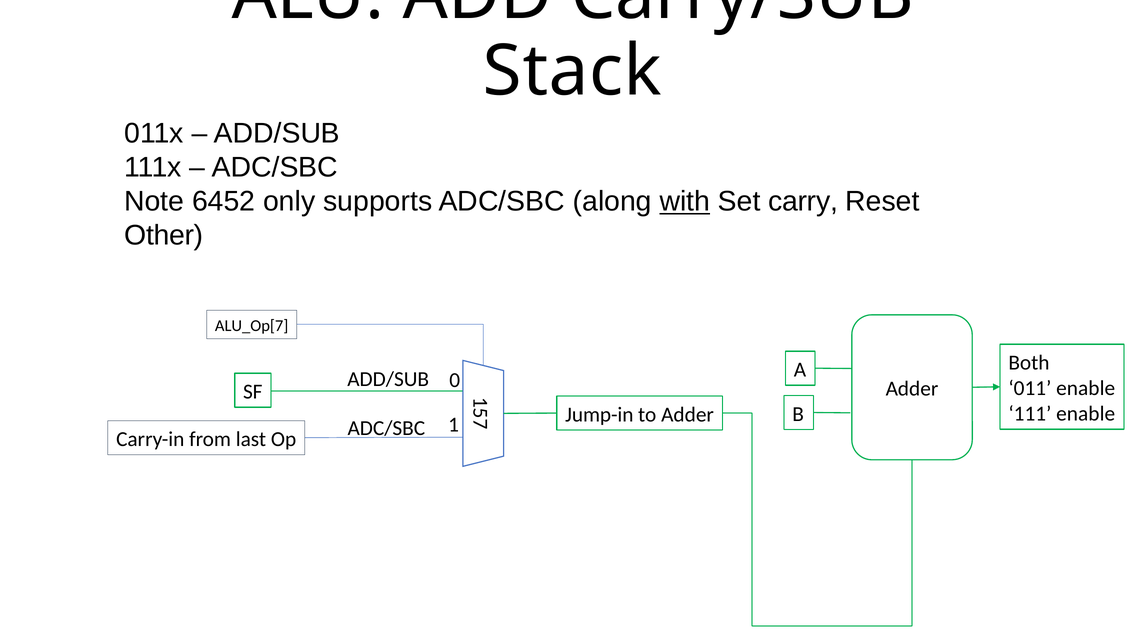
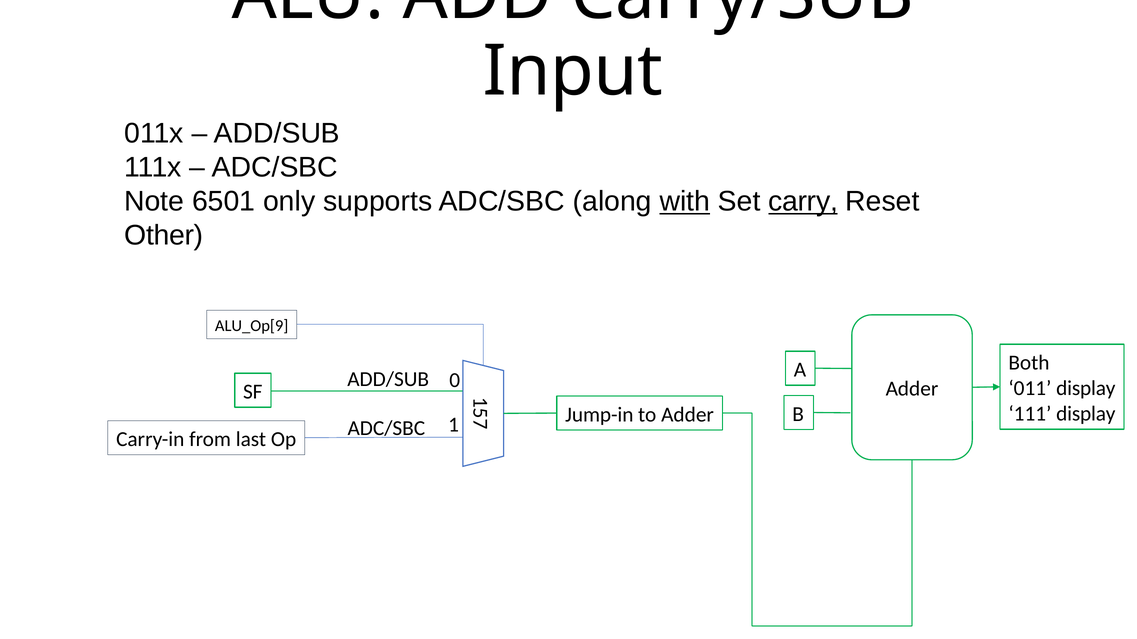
Stack: Stack -> Input (573, 72)
6452: 6452 -> 6501 (224, 202)
carry underline: none -> present (803, 202)
ALU_Op[7: ALU_Op[7 -> ALU_Op[9 (252, 326)
011 enable: enable -> display (1086, 389)
111 enable: enable -> display (1086, 414)
